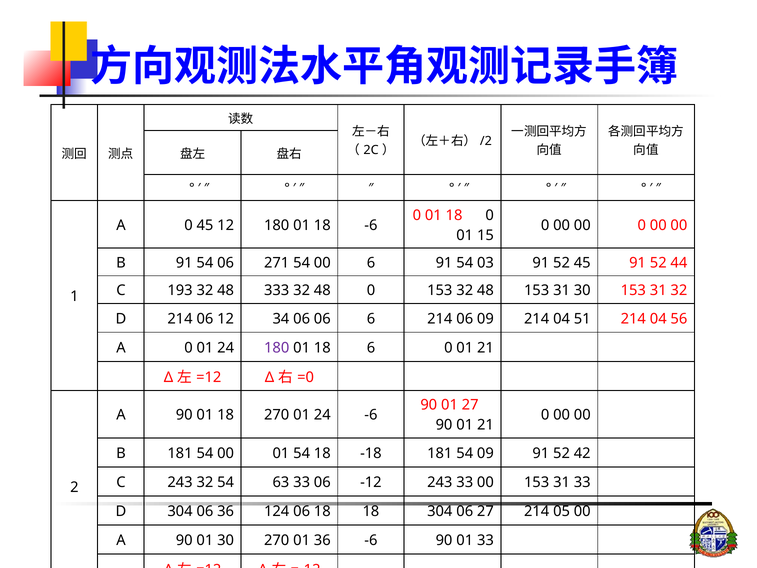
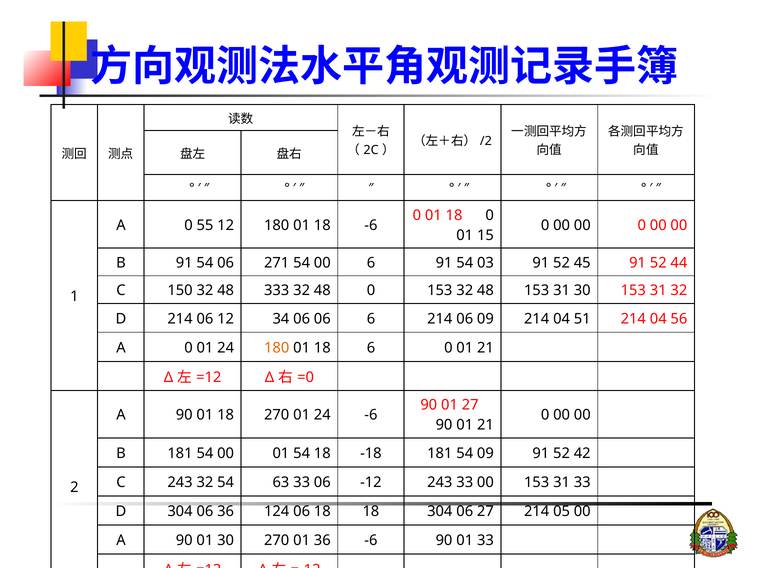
0 45: 45 -> 55 (205, 225)
193: 193 -> 150 (180, 290)
180 colour: purple -> orange (277, 348)
